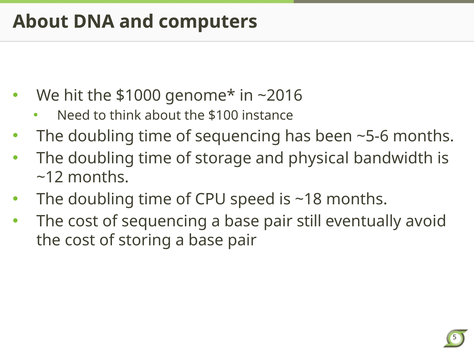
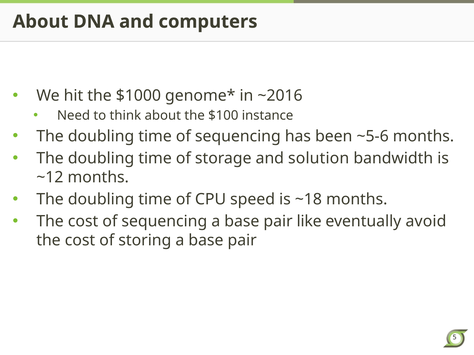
physical: physical -> solution (319, 159)
still: still -> like (309, 222)
